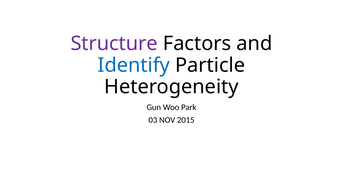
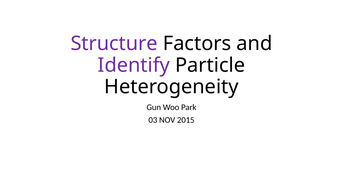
Identify colour: blue -> purple (134, 65)
